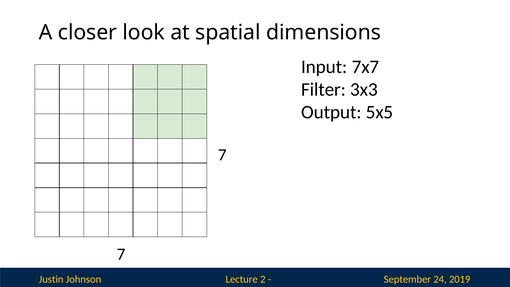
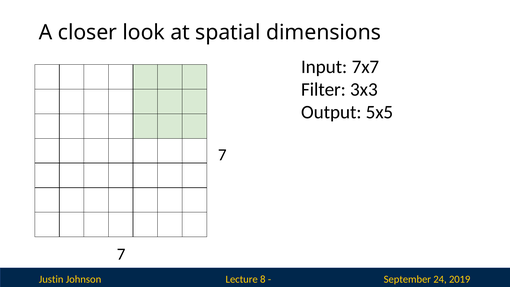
2: 2 -> 8 (263, 279)
